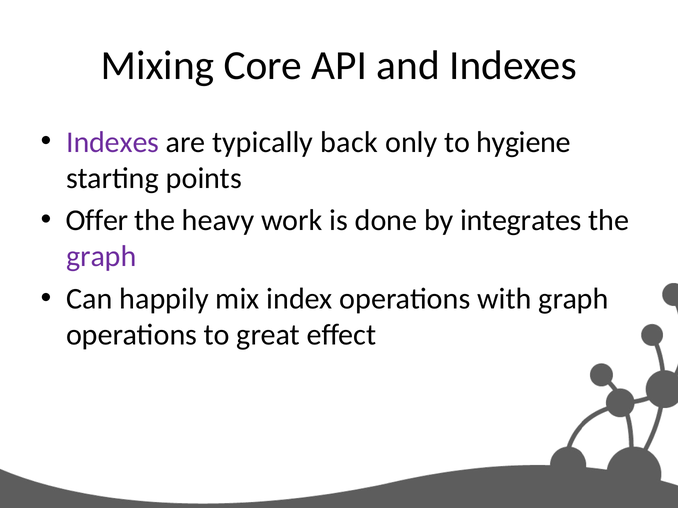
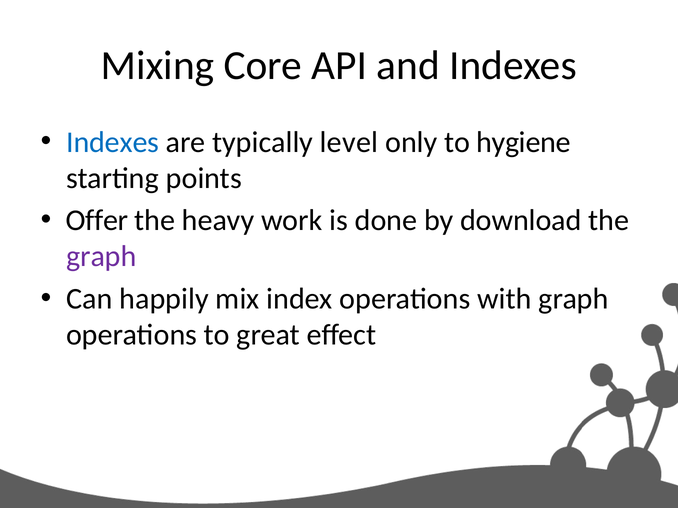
Indexes colour: purple -> blue (113, 142)
back: back -> level (349, 142)
integrates: integrates -> download (521, 221)
